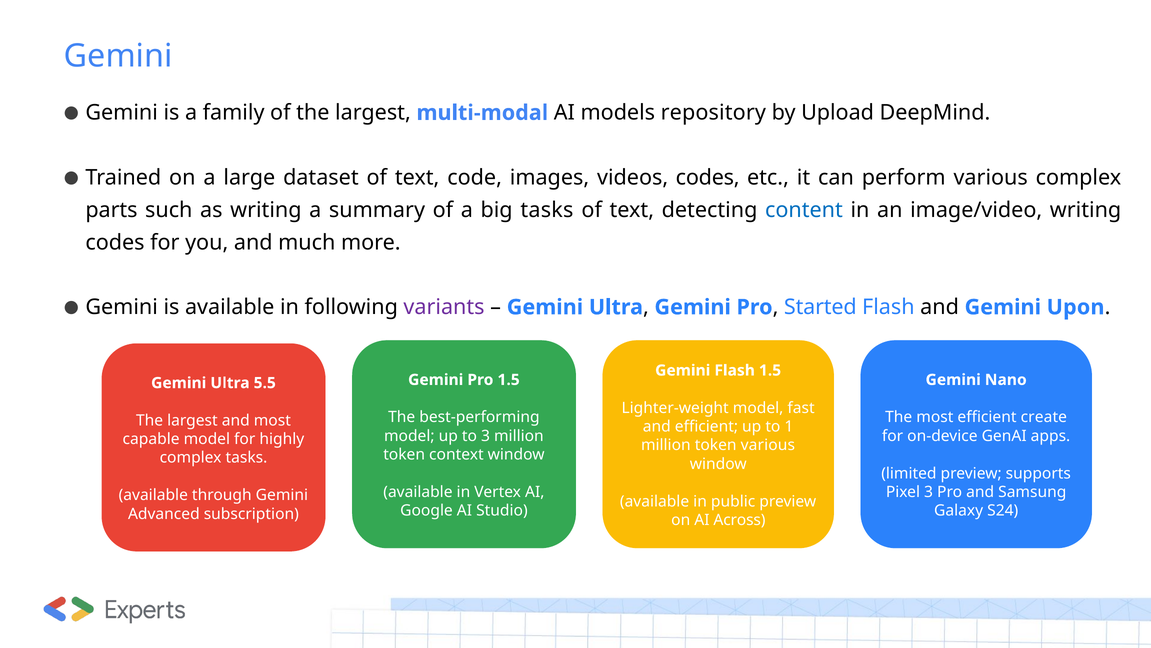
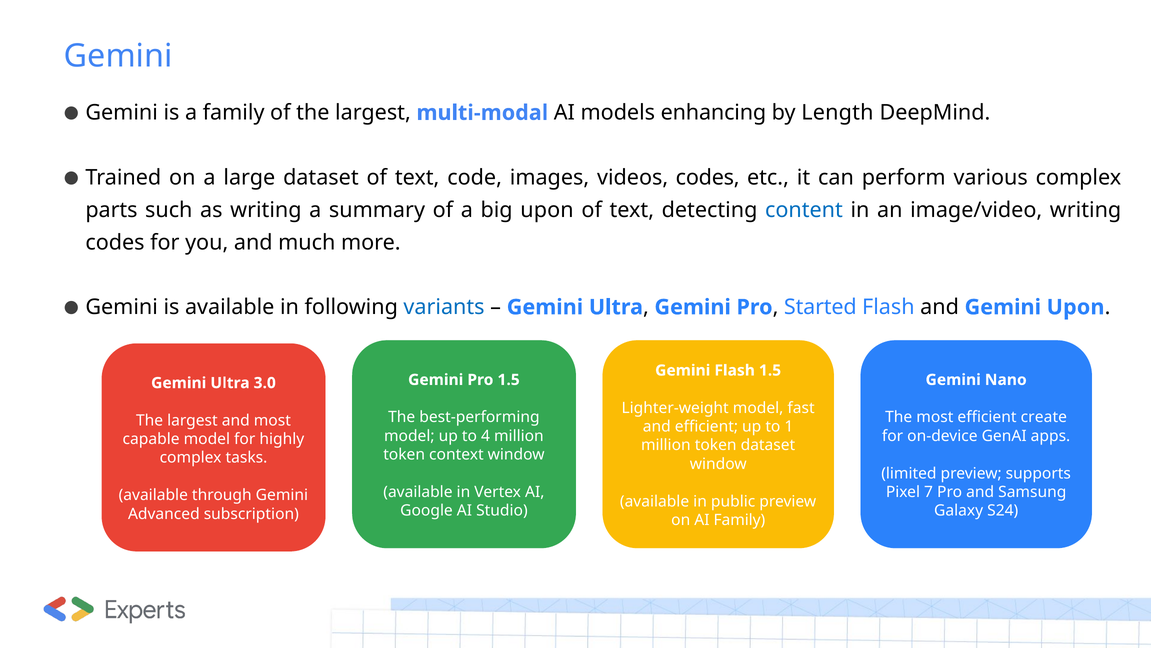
repository: repository -> enhancing (713, 113)
Upload: Upload -> Length (837, 113)
big tasks: tasks -> upon (547, 210)
variants colour: purple -> blue (444, 307)
5.5: 5.5 -> 3.0 (265, 383)
to 3: 3 -> 4 (485, 436)
token various: various -> dataset (768, 445)
Pixel 3: 3 -> 7 (929, 492)
AI Across: Across -> Family (739, 520)
